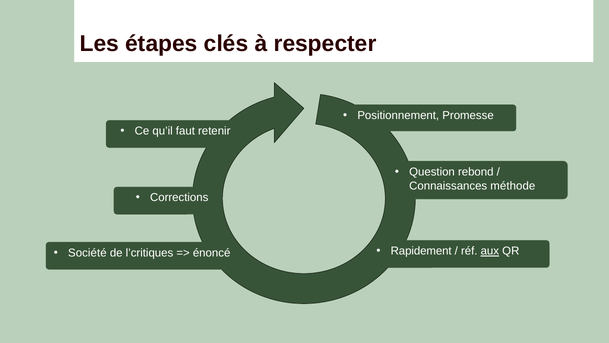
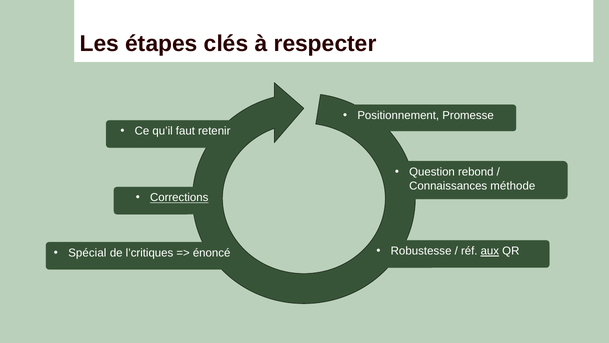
Corrections underline: none -> present (179, 197)
Rapidement: Rapidement -> Robustesse (421, 251)
Société: Société -> Spécial (87, 253)
